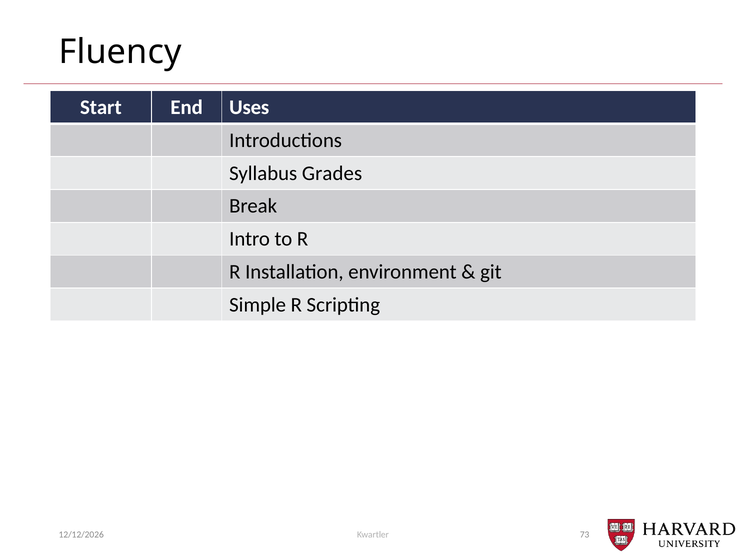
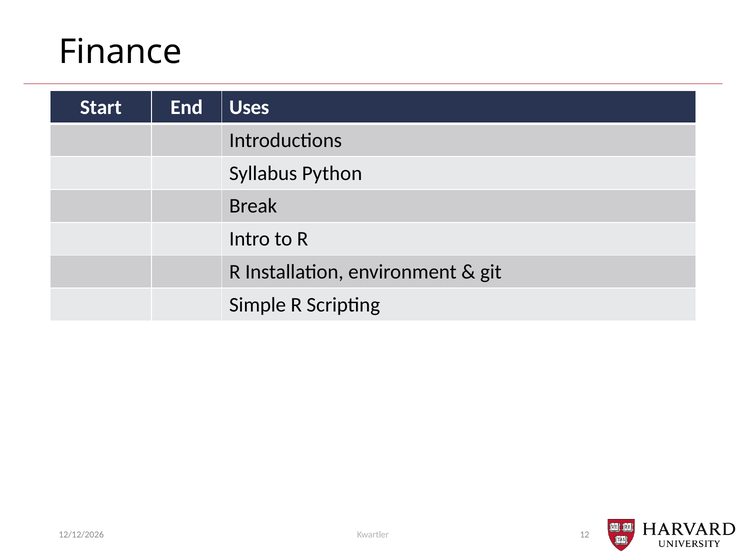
Fluency: Fluency -> Finance (120, 52)
Grades: Grades -> Python (332, 173)
73: 73 -> 12 (585, 534)
